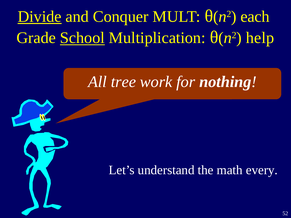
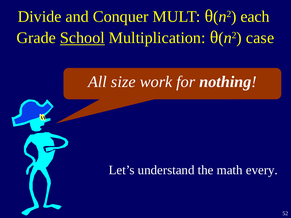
Divide underline: present -> none (40, 17)
help: help -> case (260, 38)
tree: tree -> size (123, 82)
